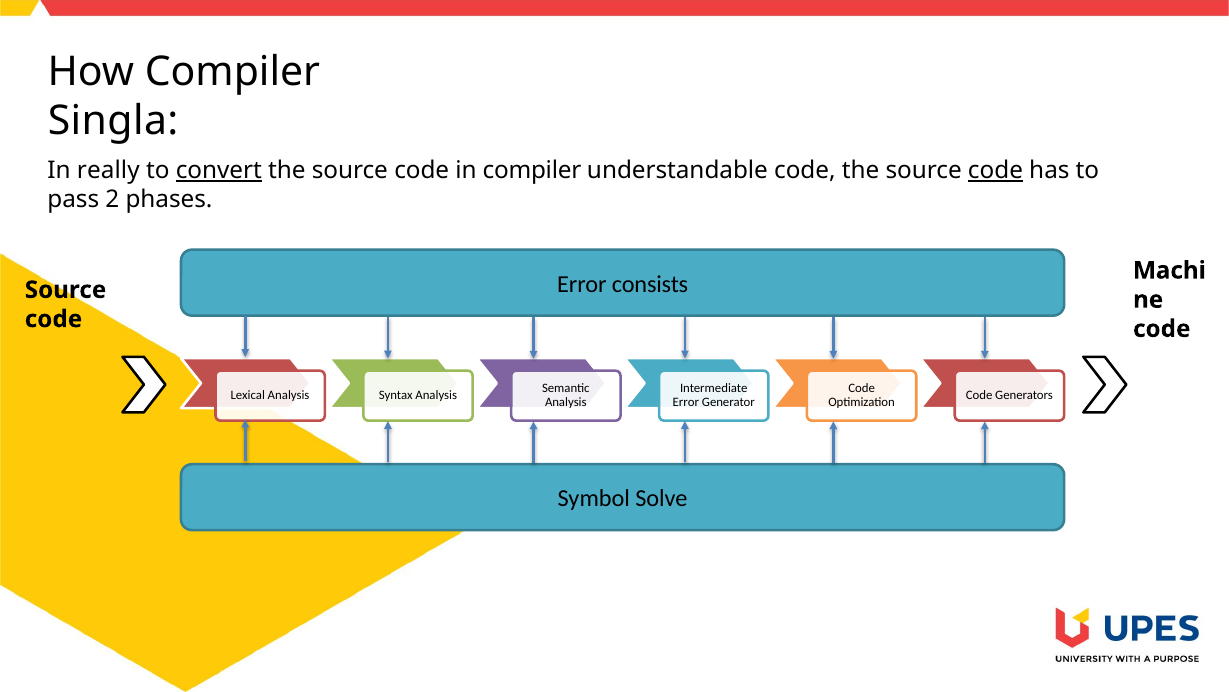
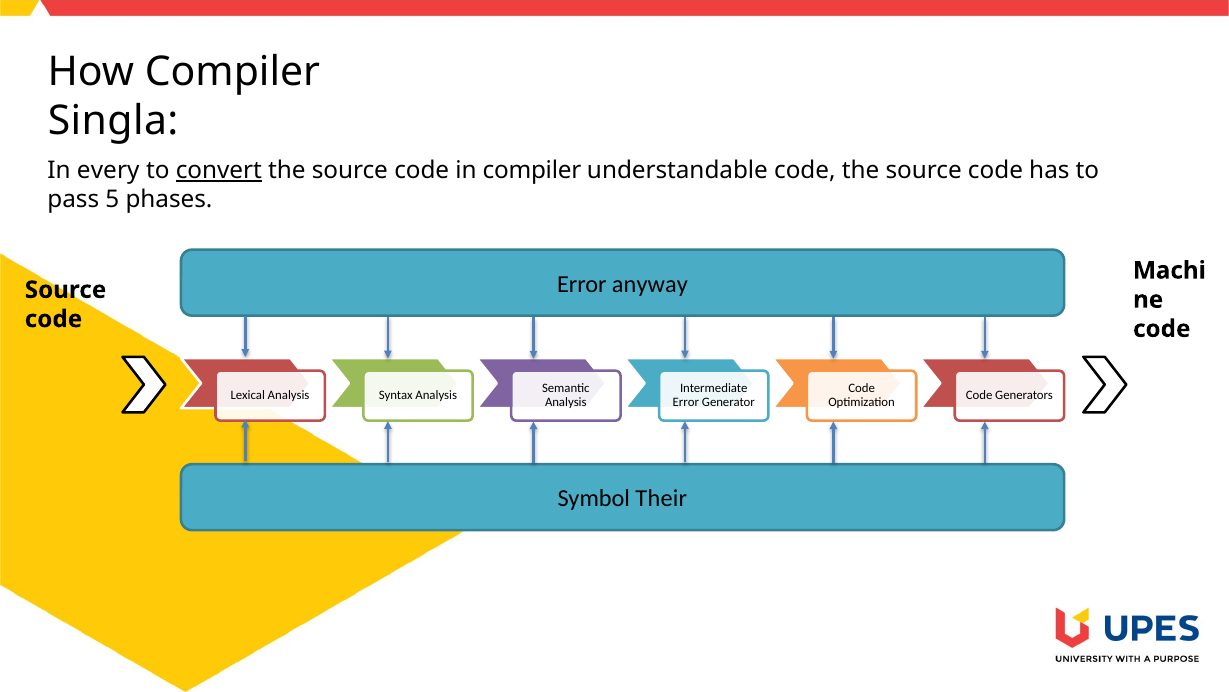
really: really -> every (108, 171)
code underline: present -> none (996, 171)
2: 2 -> 5 (112, 200)
consists: consists -> anyway (650, 284)
Solve: Solve -> Their (661, 498)
